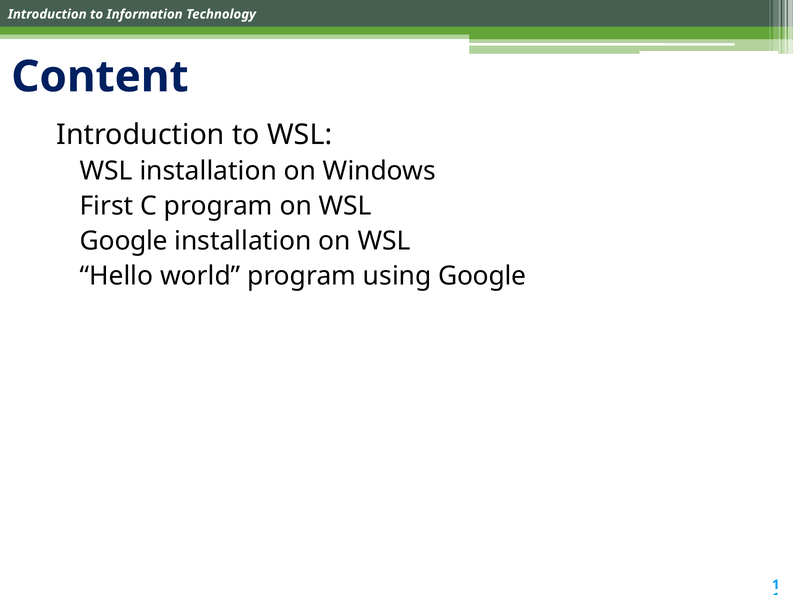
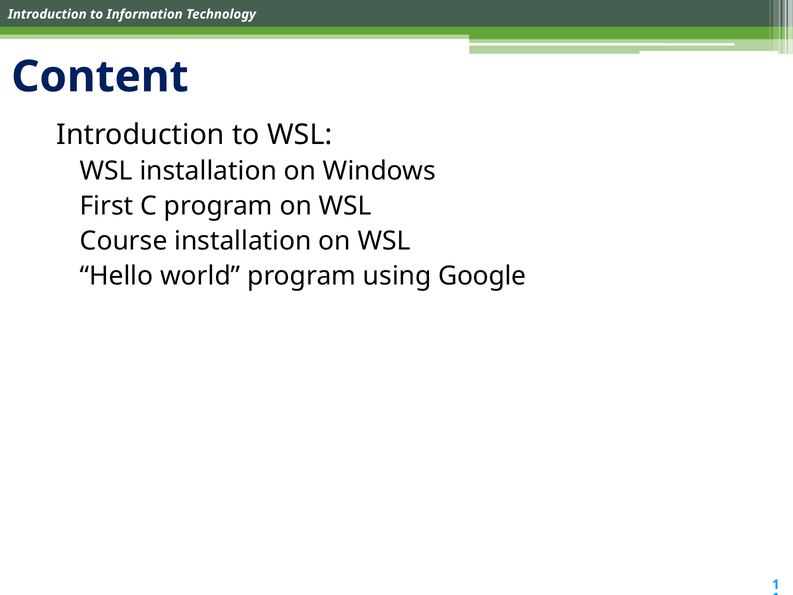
Google: Google -> Course (124, 241)
